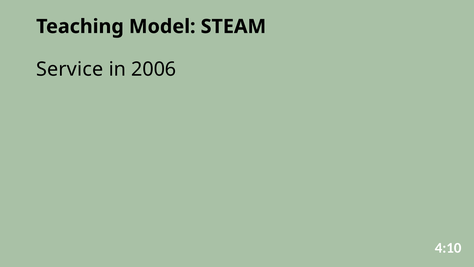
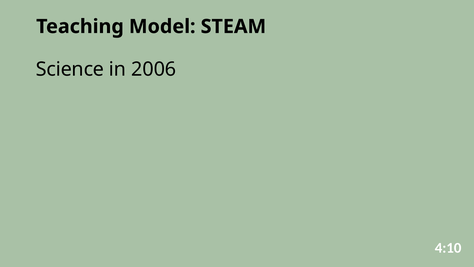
Service: Service -> Science (70, 69)
